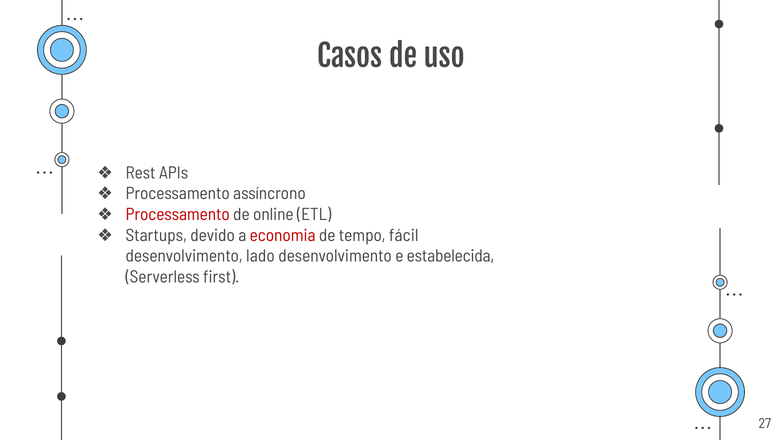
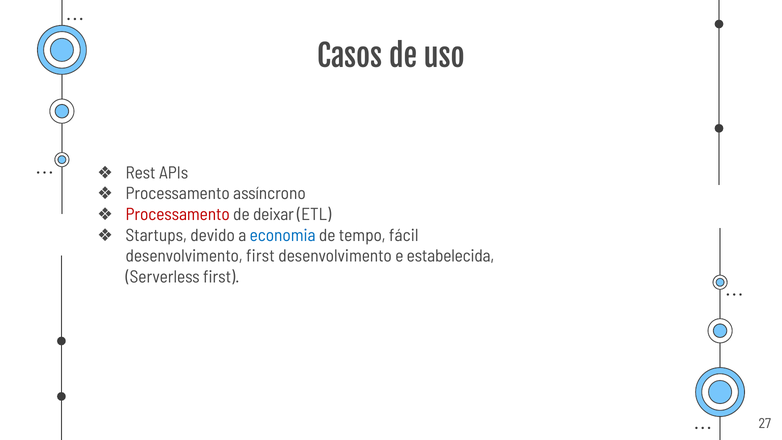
online: online -> deixar (273, 214)
economia colour: red -> blue (283, 235)
desenvolvimento lado: lado -> first (260, 256)
